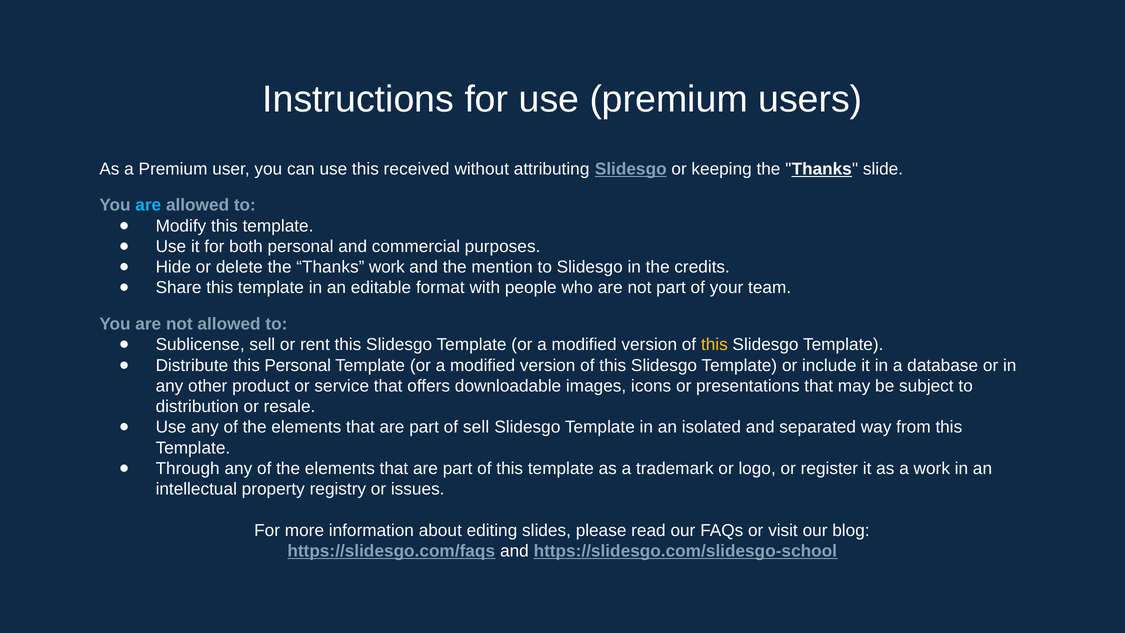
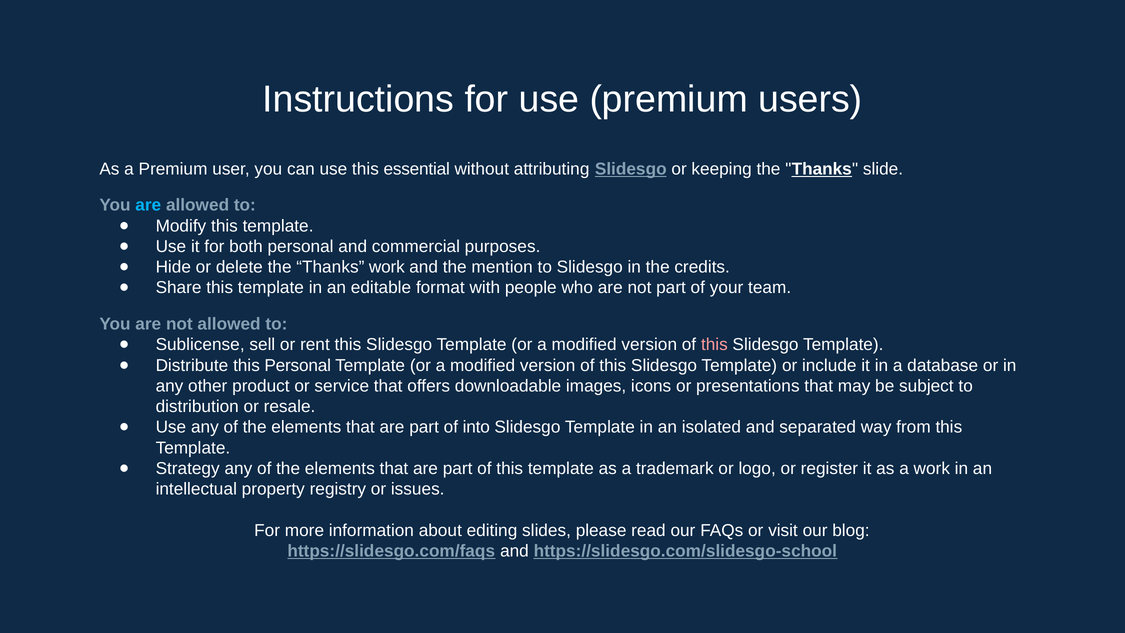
received: received -> essential (417, 169)
this colour: yellow -> pink (714, 345)
of sell: sell -> into (476, 427)
Through: Through -> Strategy (188, 468)
